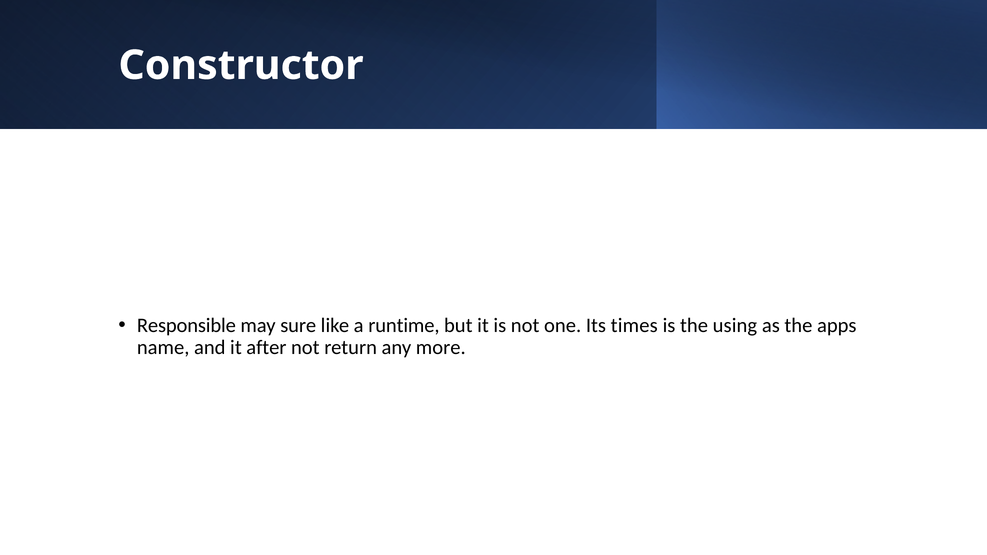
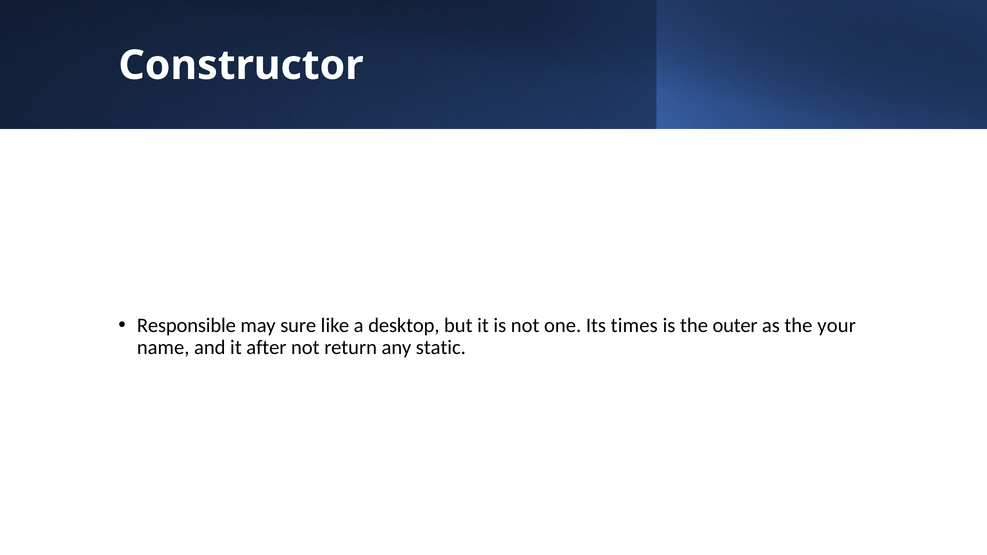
runtime: runtime -> desktop (404, 326)
using: using -> outer (735, 326)
apps: apps -> your (837, 326)
more: more -> static (441, 348)
